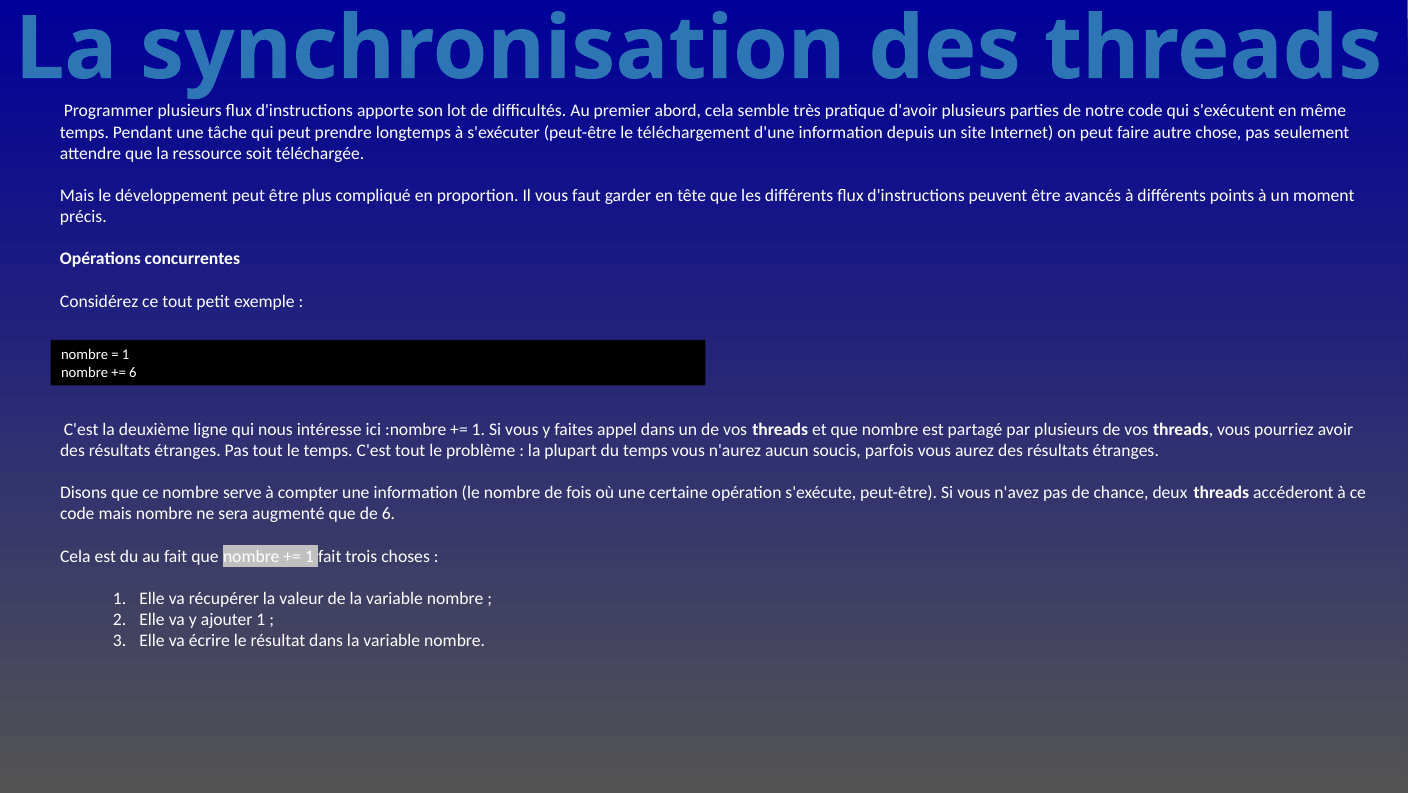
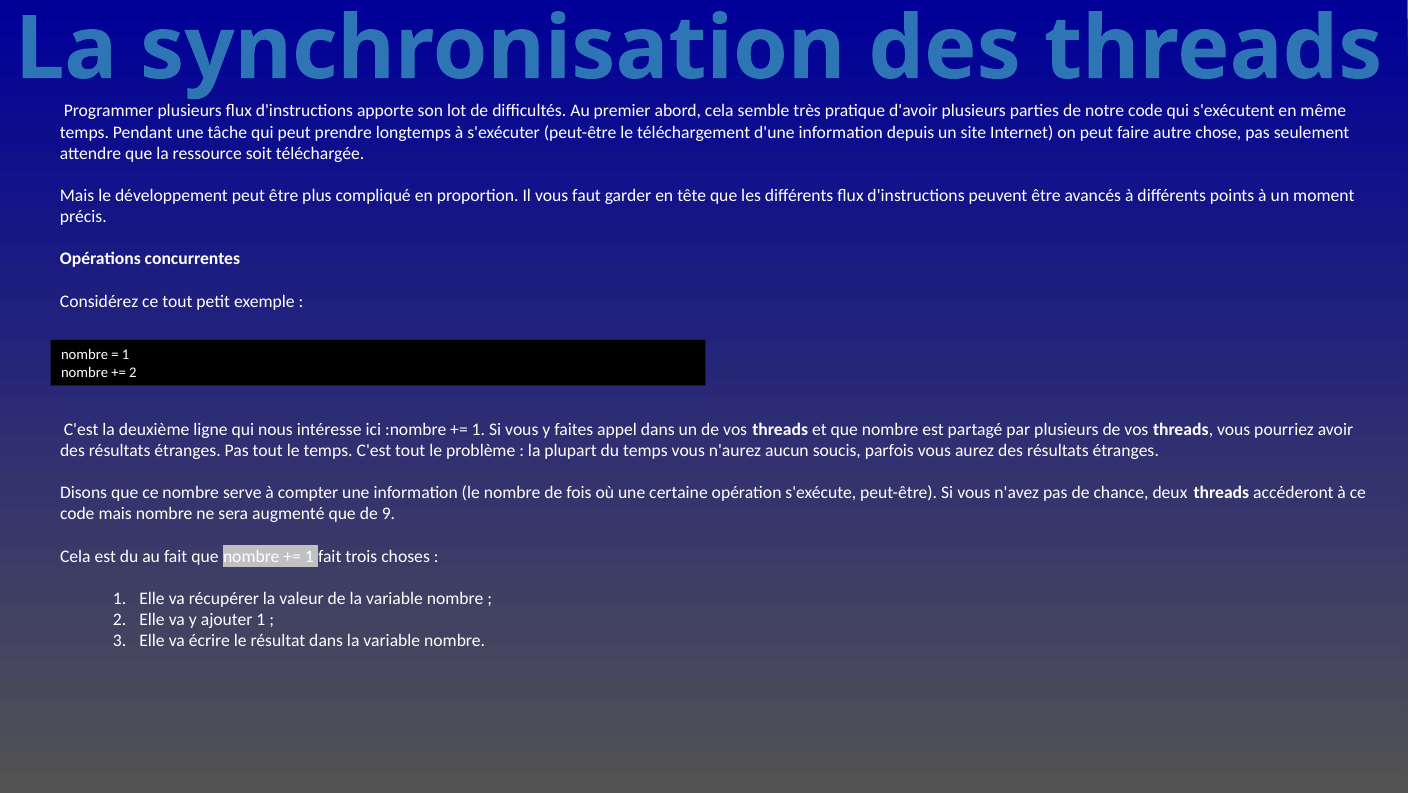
6: 6 -> 2 (133, 373)
de 6: 6 -> 9 (388, 515)
